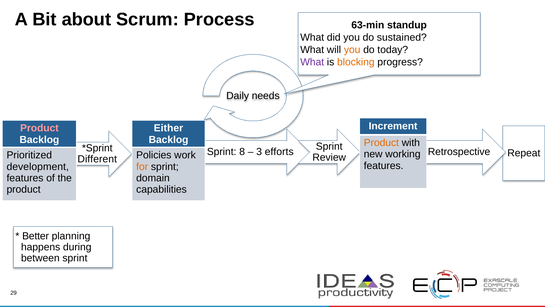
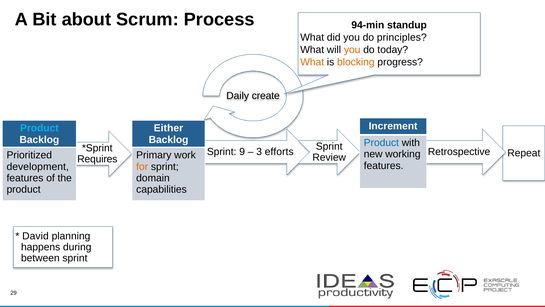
63-min: 63-min -> 94-min (368, 25)
sustained: sustained -> principles (402, 38)
What colour: purple -> orange (312, 62)
needs: needs -> create (266, 96)
Product colour: pink -> light blue (39, 128)
Product colour: orange -> blue (381, 143)
8: 8 -> 9 (242, 152)
Policies: Policies -> Primary (154, 155)
Different: Different -> Requires (97, 159)
Better: Better -> David (35, 236)
